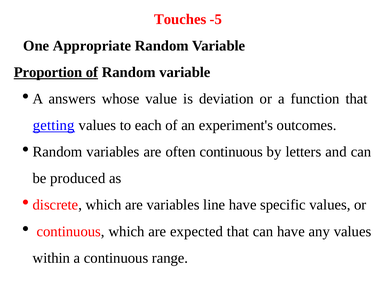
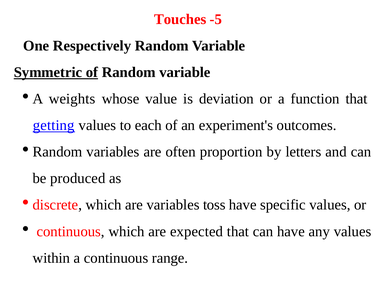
Appropriate: Appropriate -> Respectively (92, 46)
Proportion: Proportion -> Symmetric (48, 72)
answers: answers -> weights (72, 99)
often continuous: continuous -> proportion (231, 152)
line: line -> toss (214, 205)
